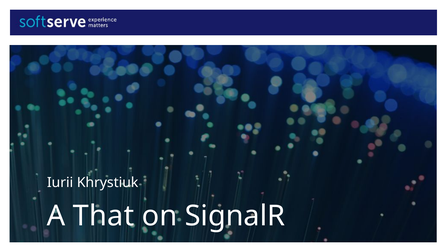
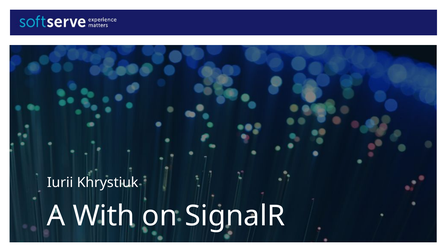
That: That -> With (104, 216)
